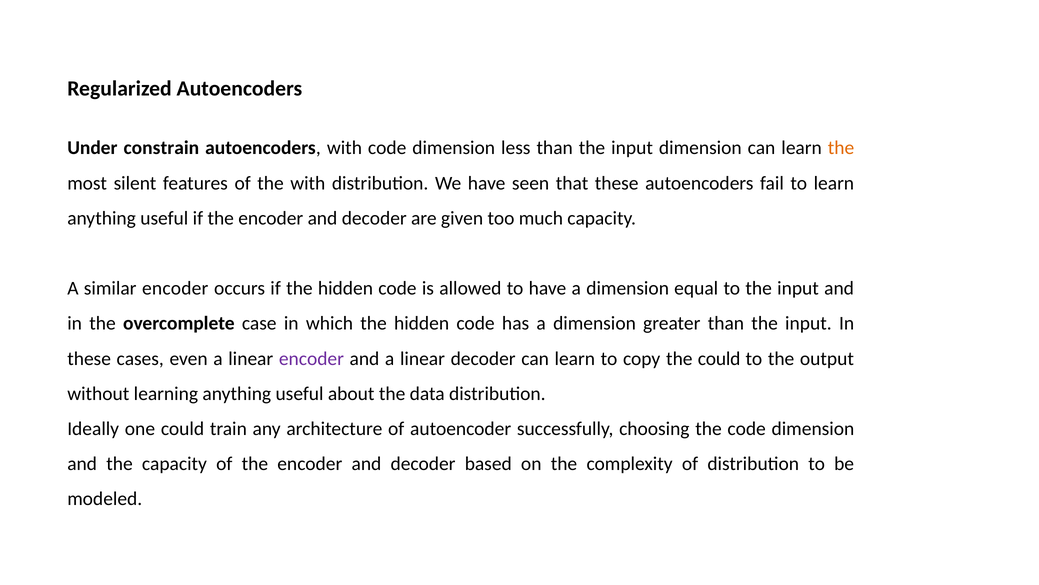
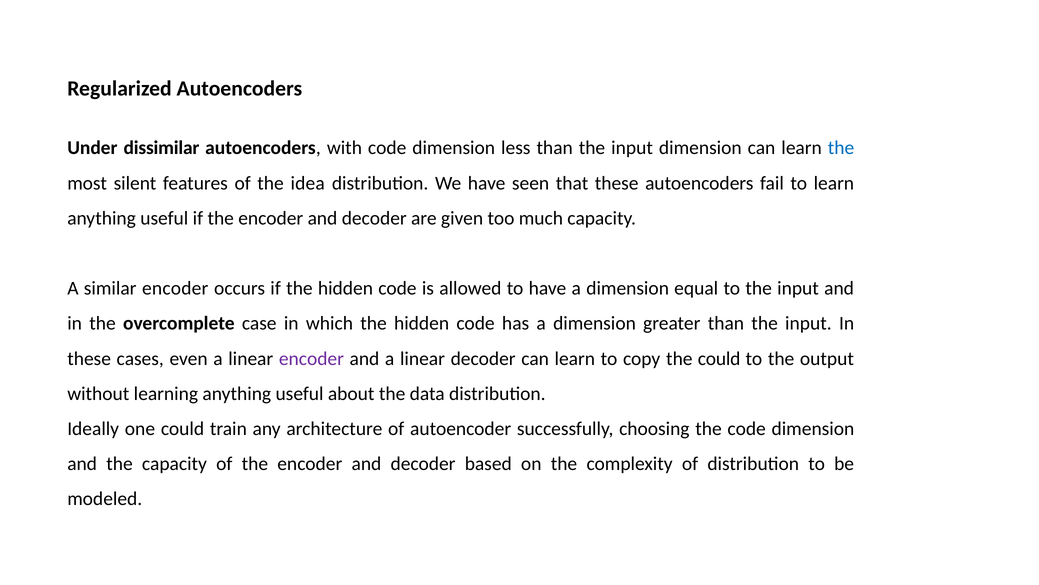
constrain: constrain -> dissimilar (161, 148)
the colour: orange -> blue (841, 148)
the with: with -> idea (308, 183)
